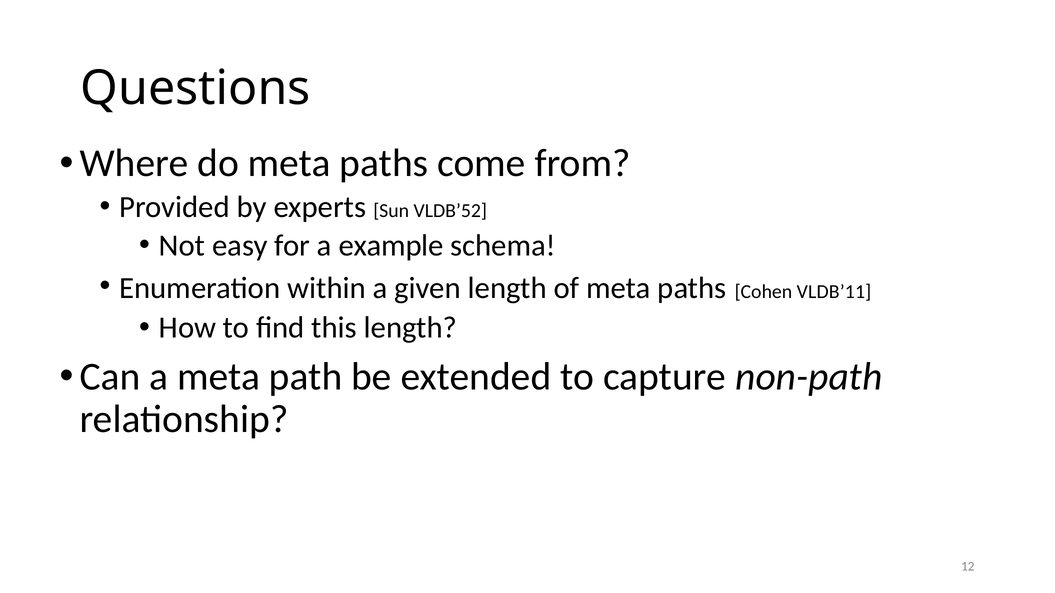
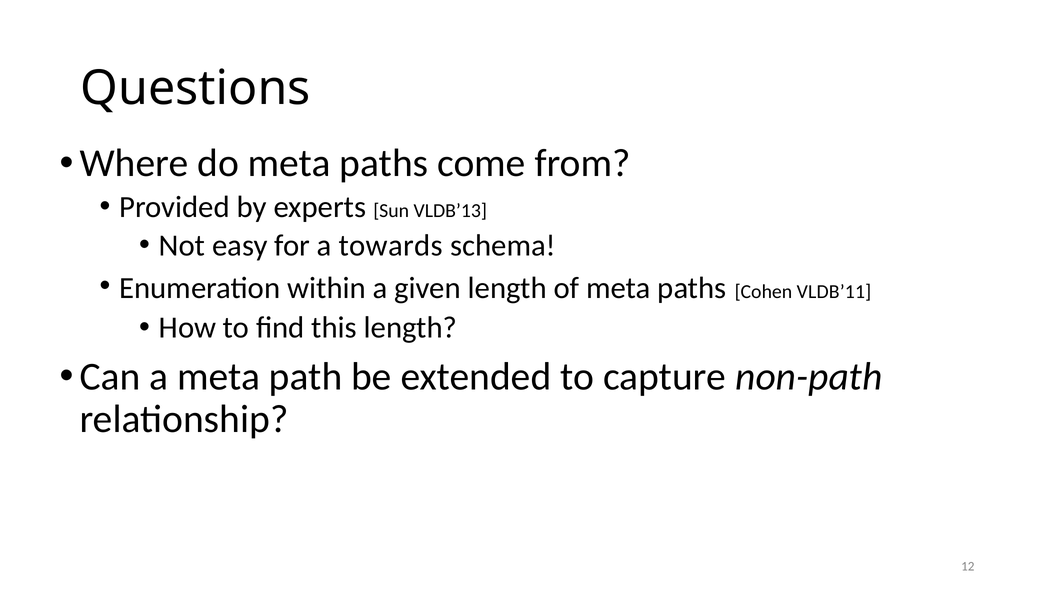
VLDB’52: VLDB’52 -> VLDB’13 (450, 211)
example: example -> towards (391, 246)
